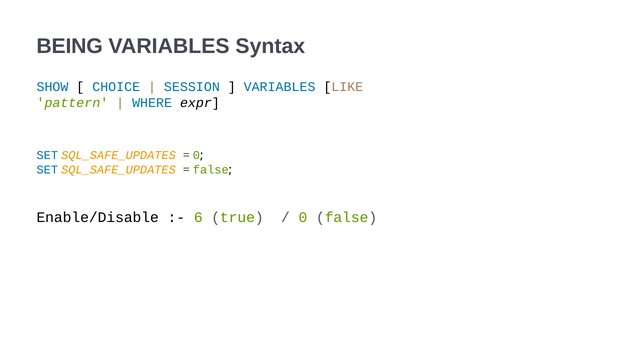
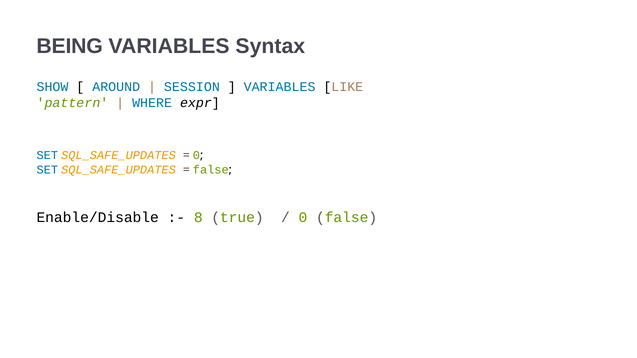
CHOICE: CHOICE -> AROUND (116, 87)
6: 6 -> 8 (198, 217)
